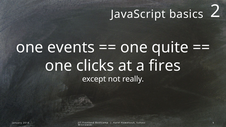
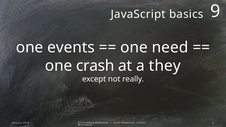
basics 2: 2 -> 9 (215, 11)
quite: quite -> need (170, 47)
clicks: clicks -> crash (95, 66)
fires: fires -> they (165, 66)
